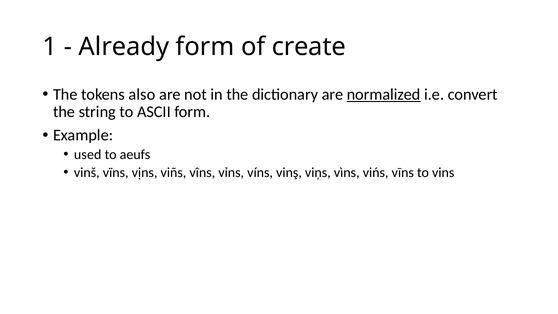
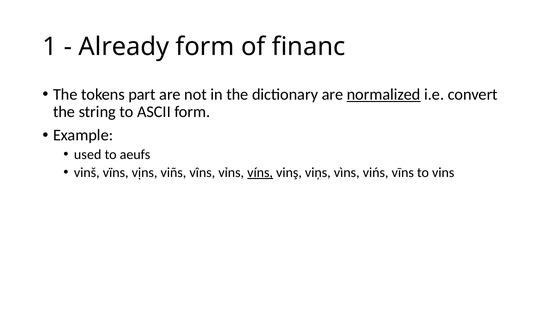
create: create -> financ (309, 47)
also: also -> part (142, 94)
víns underline: none -> present (260, 172)
